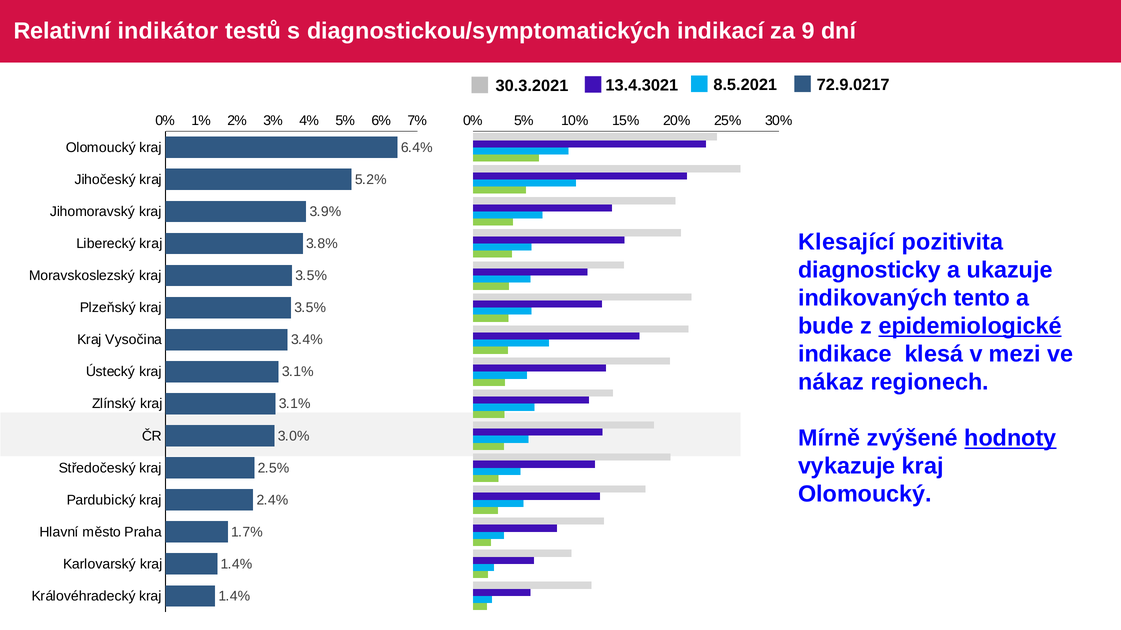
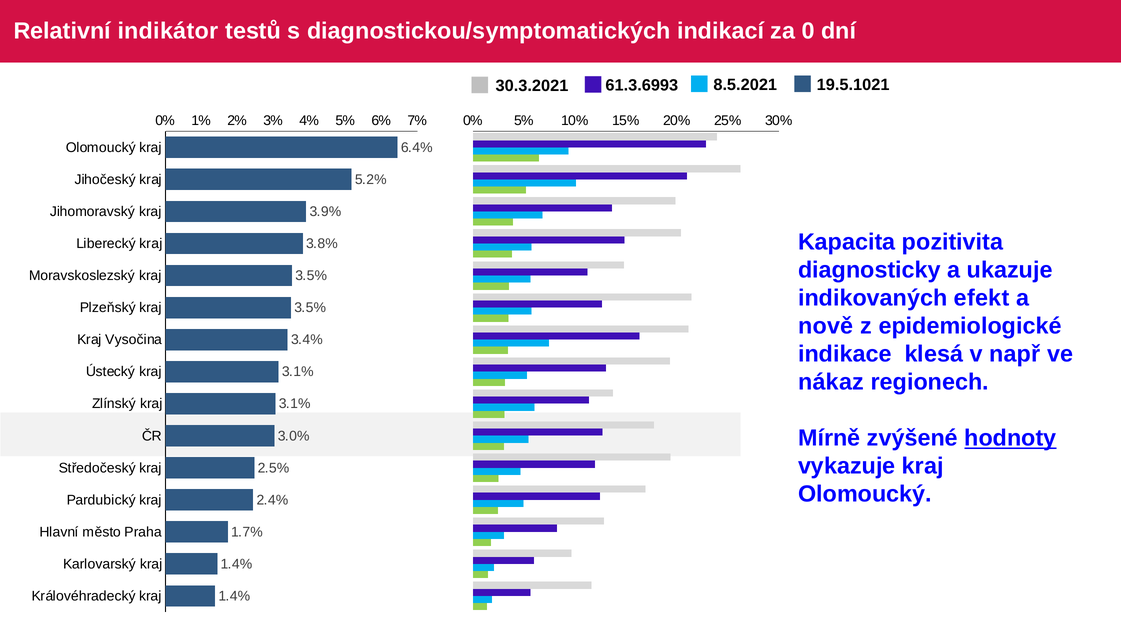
9: 9 -> 0 (808, 31)
72.9.0217: 72.9.0217 -> 19.5.1021 (853, 85)
13.4.3021: 13.4.3021 -> 61.3.6993 (642, 85)
Klesající: Klesající -> Kapacita (847, 242)
tento: tento -> efekt (982, 298)
bude: bude -> nově (826, 326)
epidemiologické underline: present -> none (970, 326)
mezi: mezi -> např (1015, 354)
